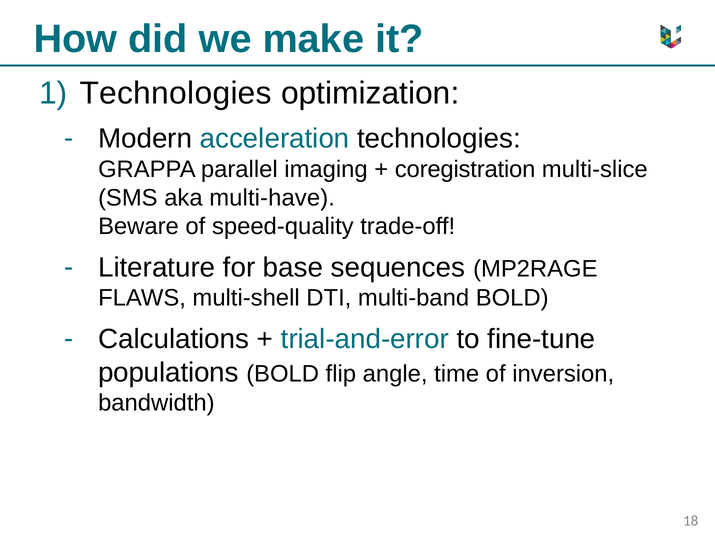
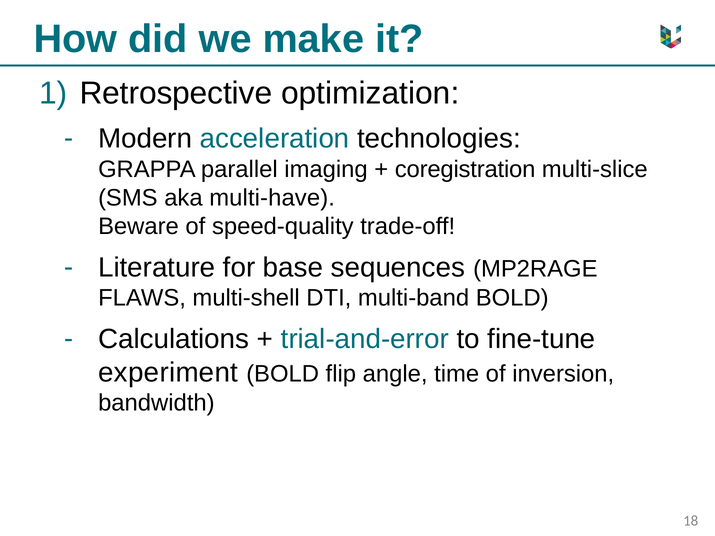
Technologies: Technologies -> Retrospective (176, 93)
populations: populations -> experiment (168, 373)
